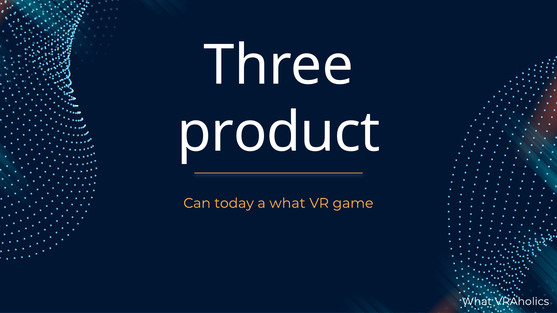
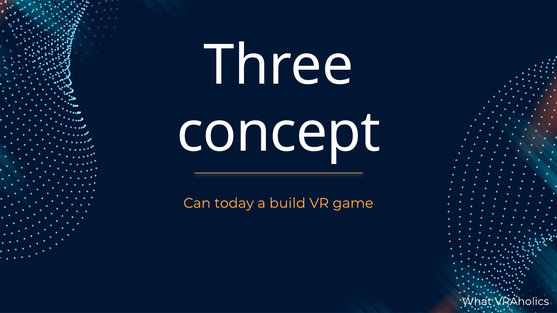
product: product -> concept (279, 132)
a what: what -> build (287, 203)
